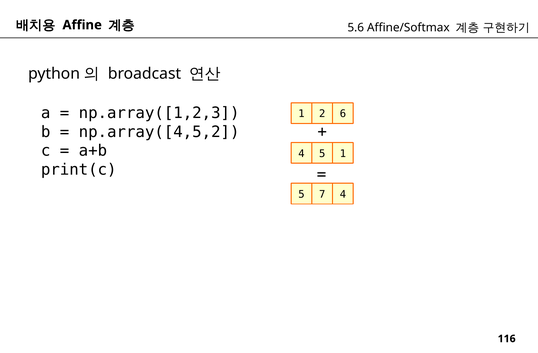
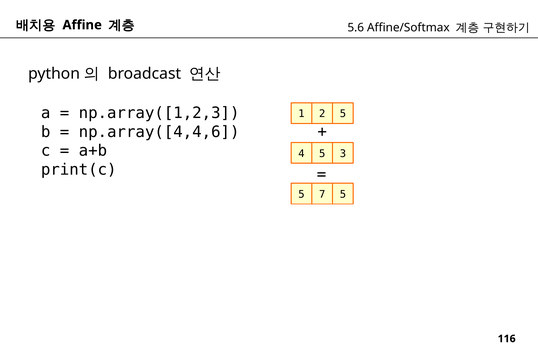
2 6: 6 -> 5 (343, 114)
np.array([4,5,2: np.array([4,5,2 -> np.array([4,4,6 (159, 132)
5 1: 1 -> 3 (343, 154)
7 4: 4 -> 5 (343, 195)
